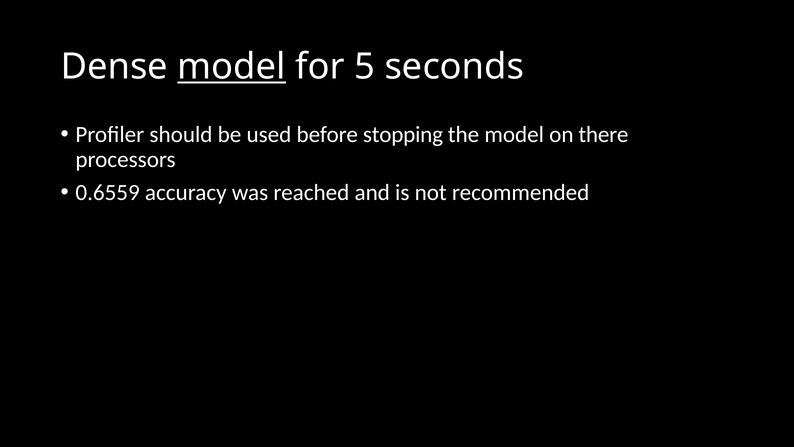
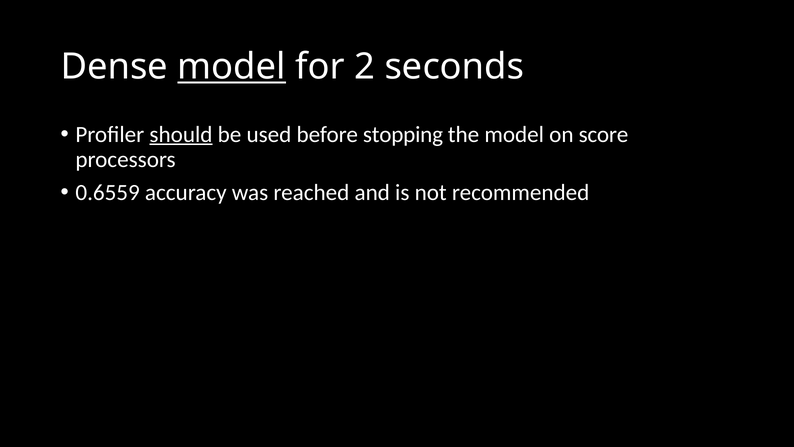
5: 5 -> 2 (365, 67)
should underline: none -> present (181, 134)
there: there -> score (603, 134)
